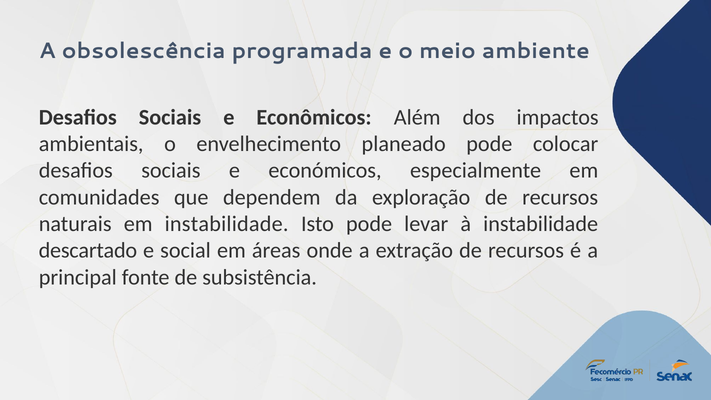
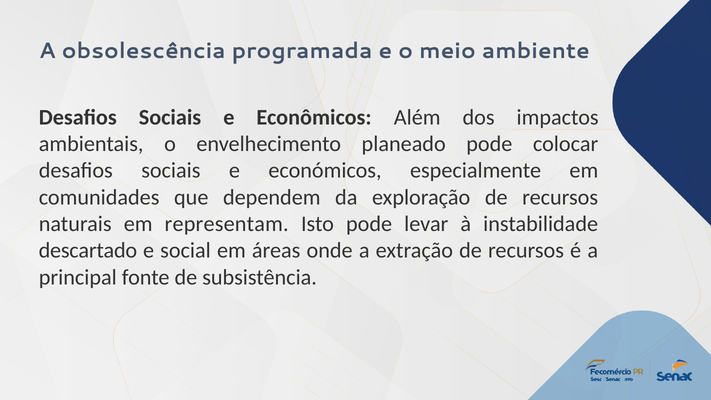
em instabilidade: instabilidade -> representam (227, 224)
